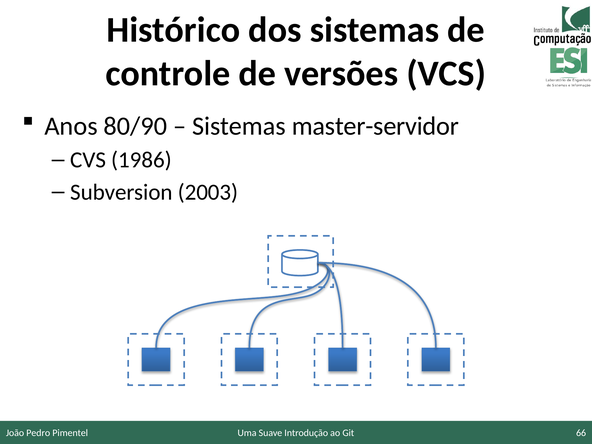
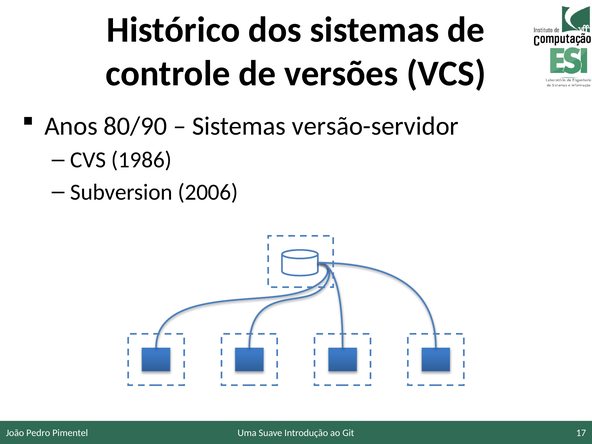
master-servidor: master-servidor -> versão-servidor (375, 126)
2003: 2003 -> 2006 (208, 192)
66: 66 -> 17 (581, 433)
